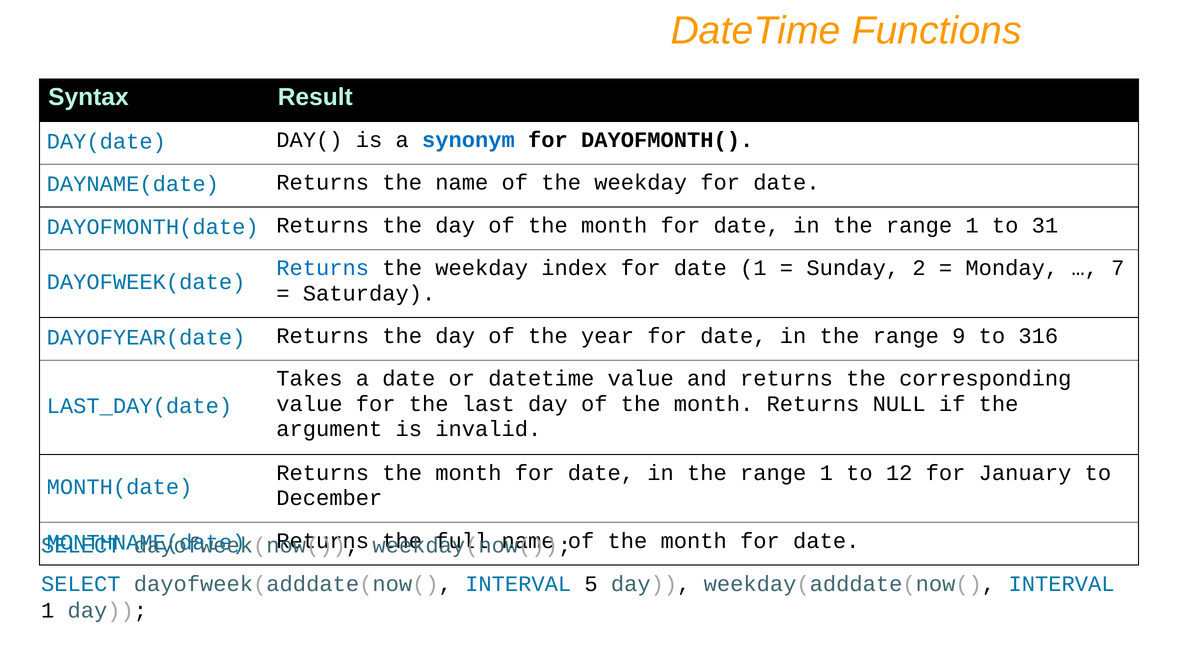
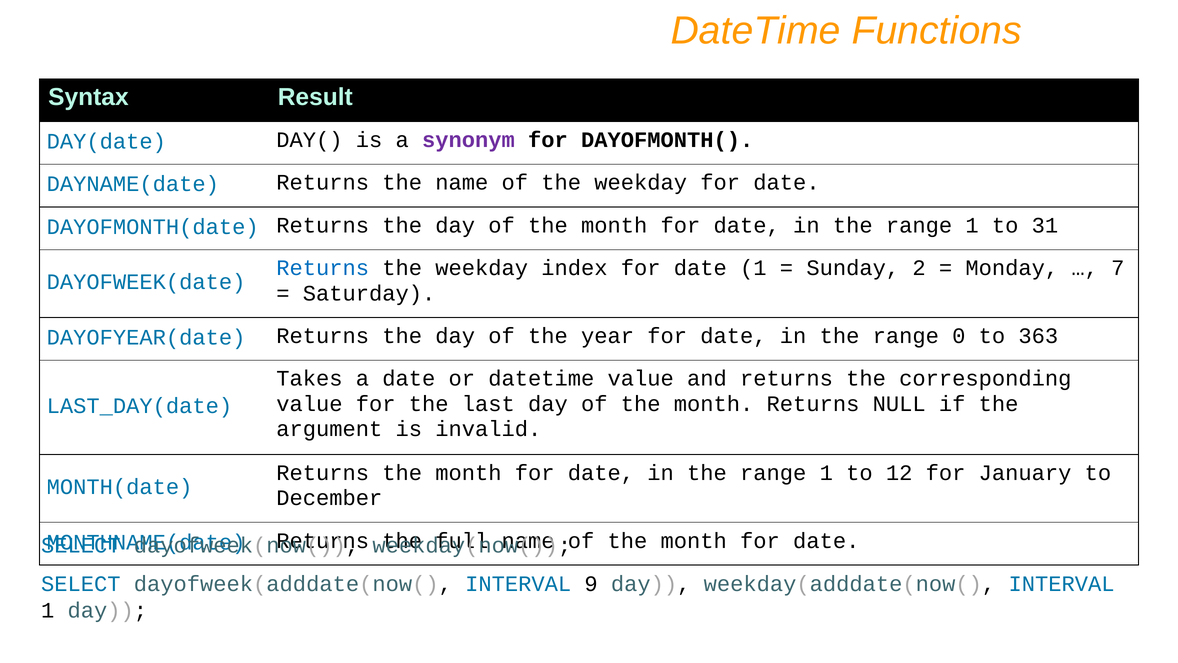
synonym colour: blue -> purple (468, 140)
9: 9 -> 0 (959, 336)
316: 316 -> 363 (1038, 336)
5: 5 -> 9 (591, 584)
